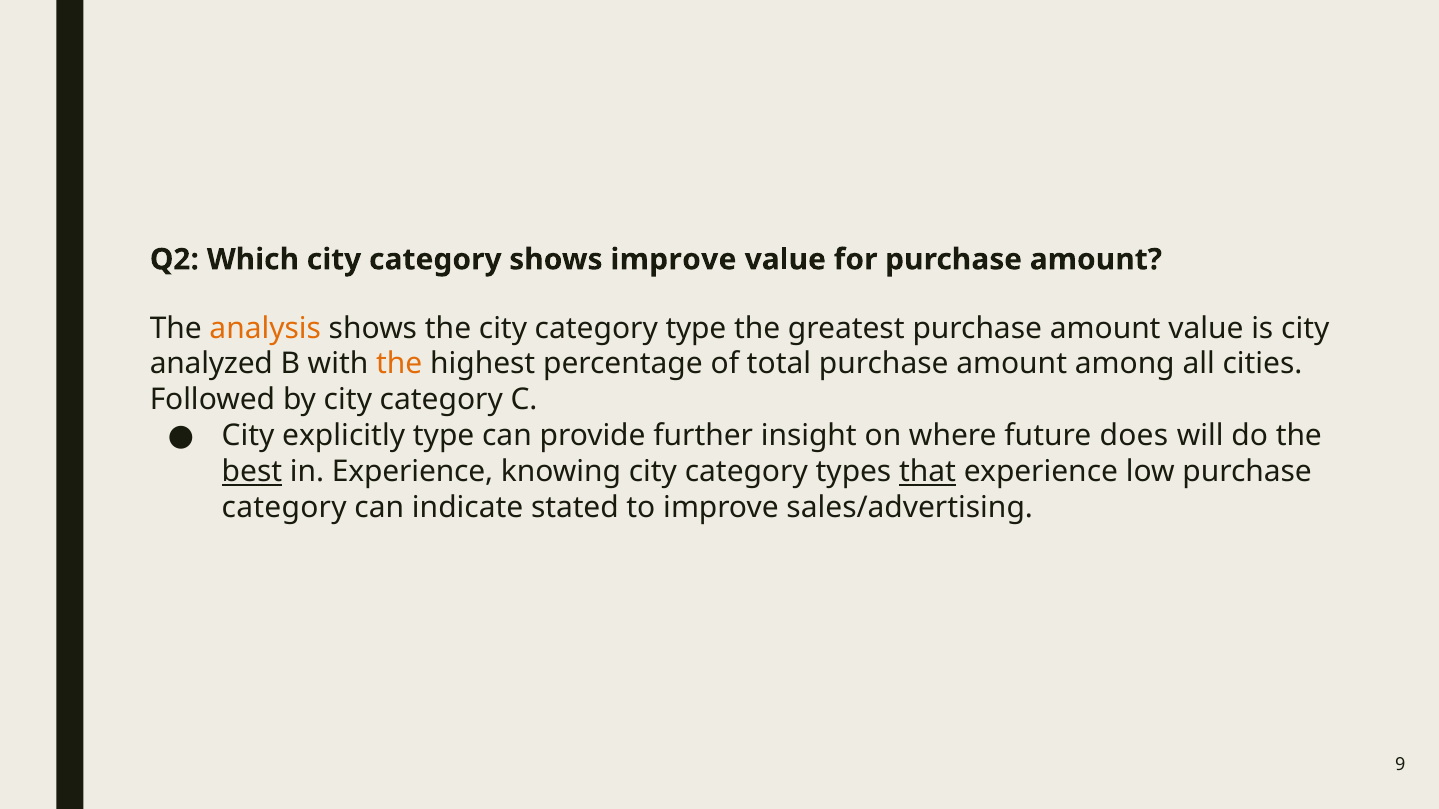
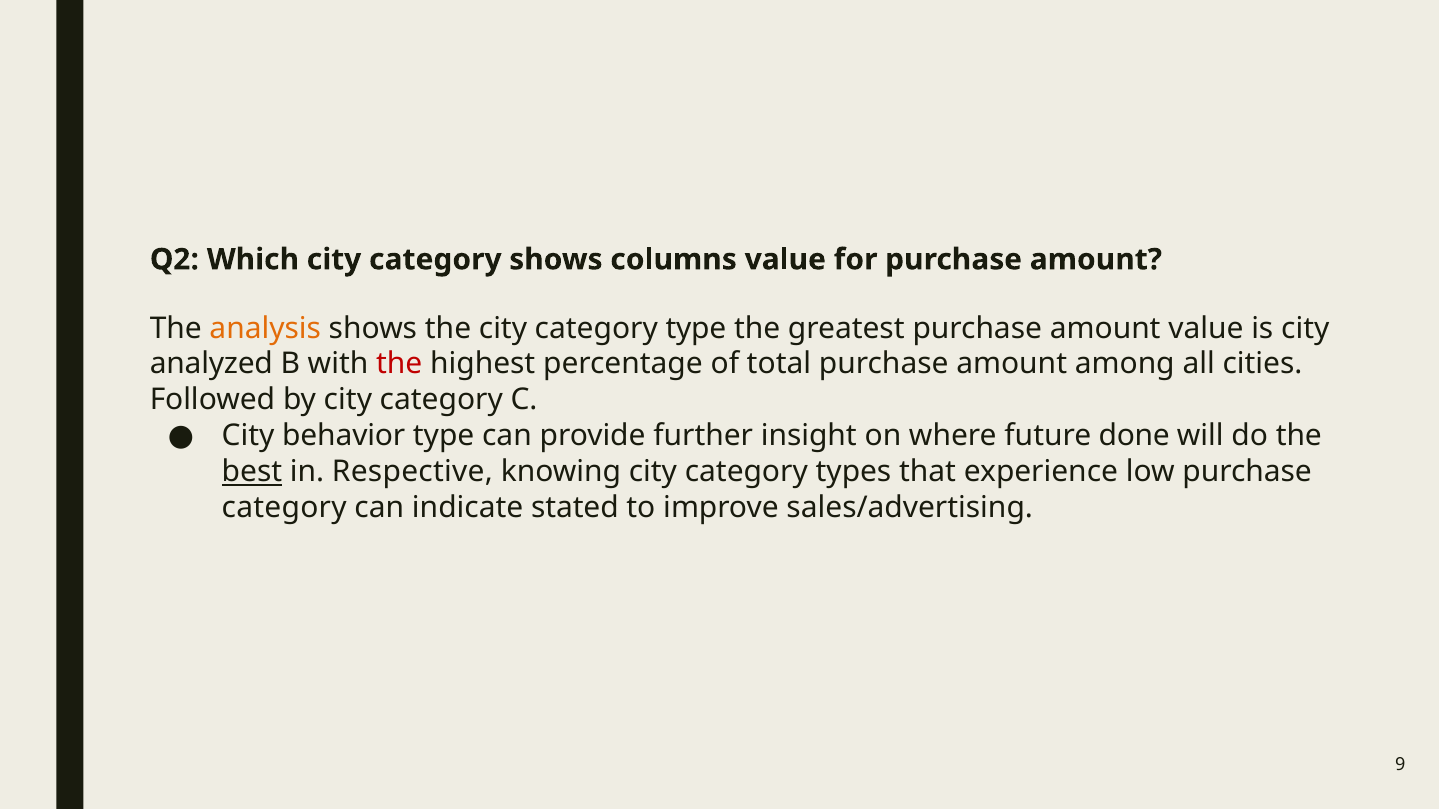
shows improve: improve -> columns (674, 260)
the colour: orange -> red (399, 364)
explicitly: explicitly -> behavior (344, 436)
does: does -> done (1134, 436)
in Experience: Experience -> Respective (412, 472)
that underline: present -> none (928, 472)
